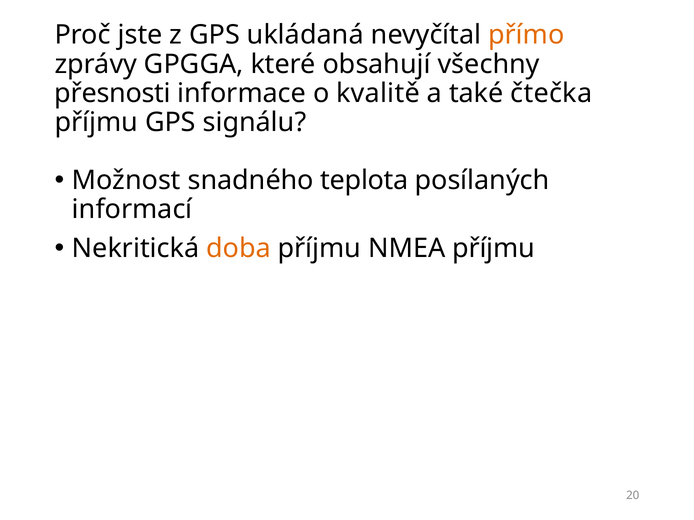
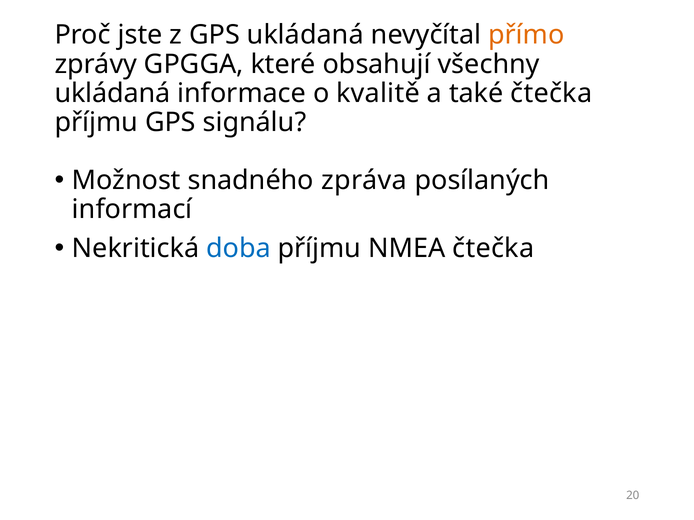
přesnosti: přesnosti -> ukládaná (113, 93)
teplota: teplota -> zpráva (364, 180)
doba colour: orange -> blue (238, 248)
NMEA příjmu: příjmu -> čtečka (493, 248)
